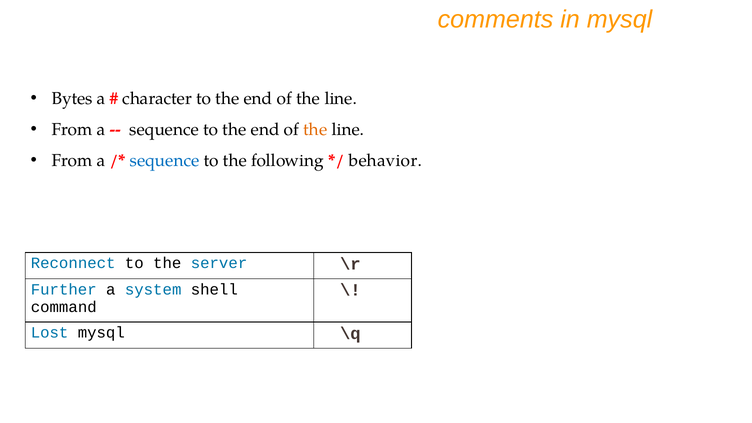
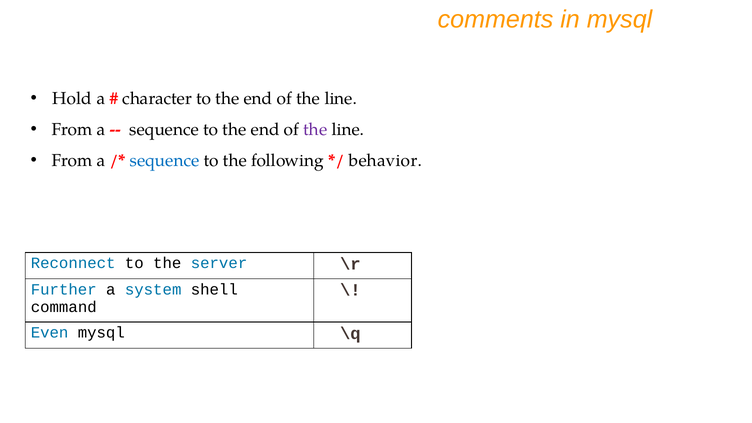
Bytes: Bytes -> Hold (72, 98)
the colour: orange -> purple (315, 129)
Lost: Lost -> Even (50, 333)
